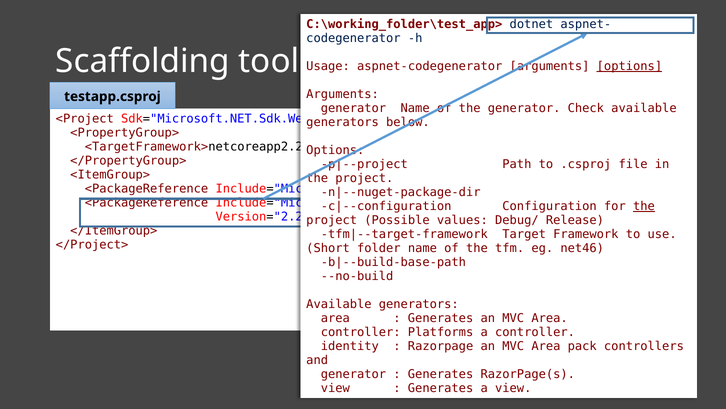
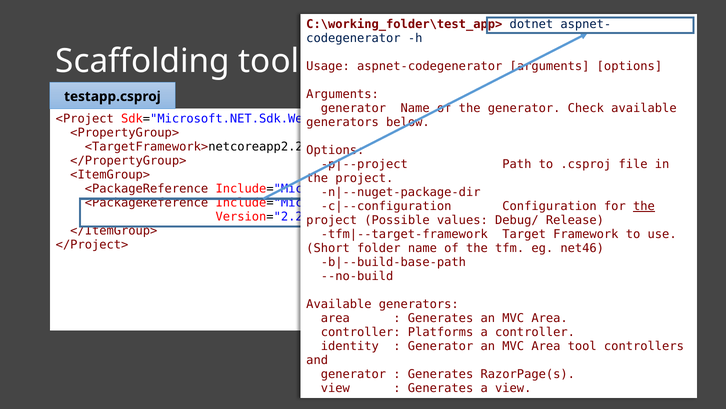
options underline: present -> none (629, 66)
Razorpage: Razorpage -> Generator (441, 346)
Area pack: pack -> tool (582, 346)
